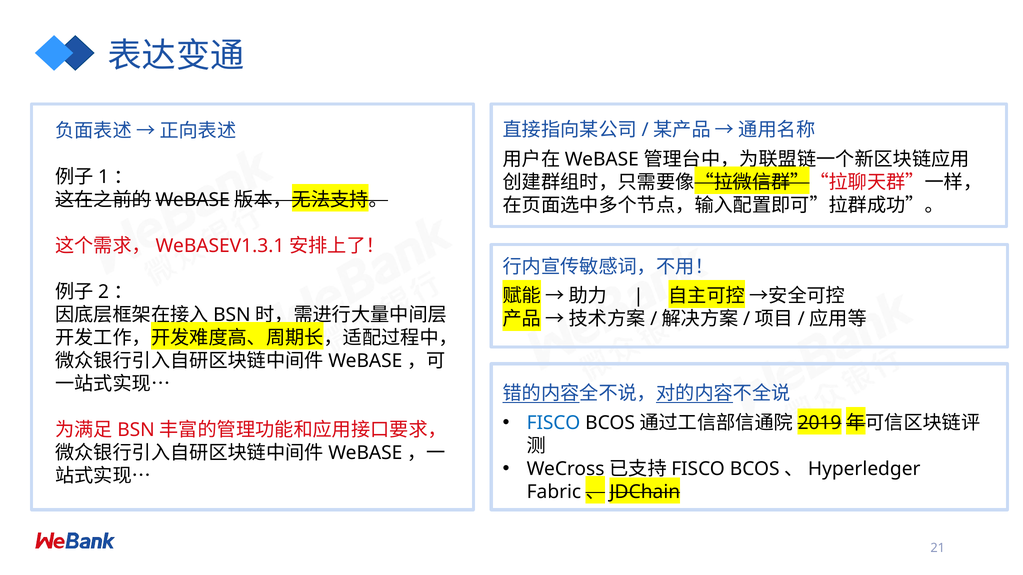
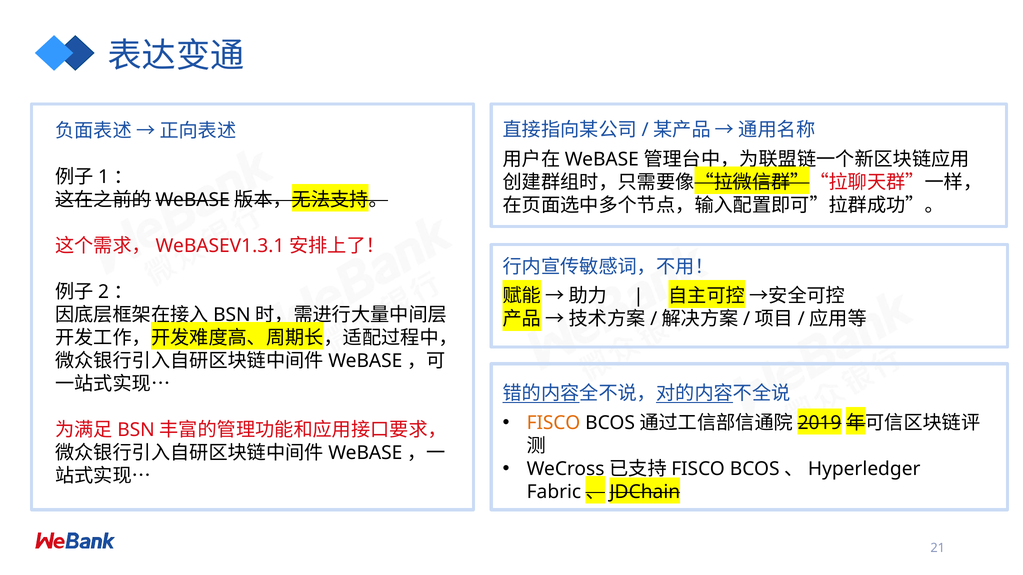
FISCO colour: blue -> orange (554, 423)
